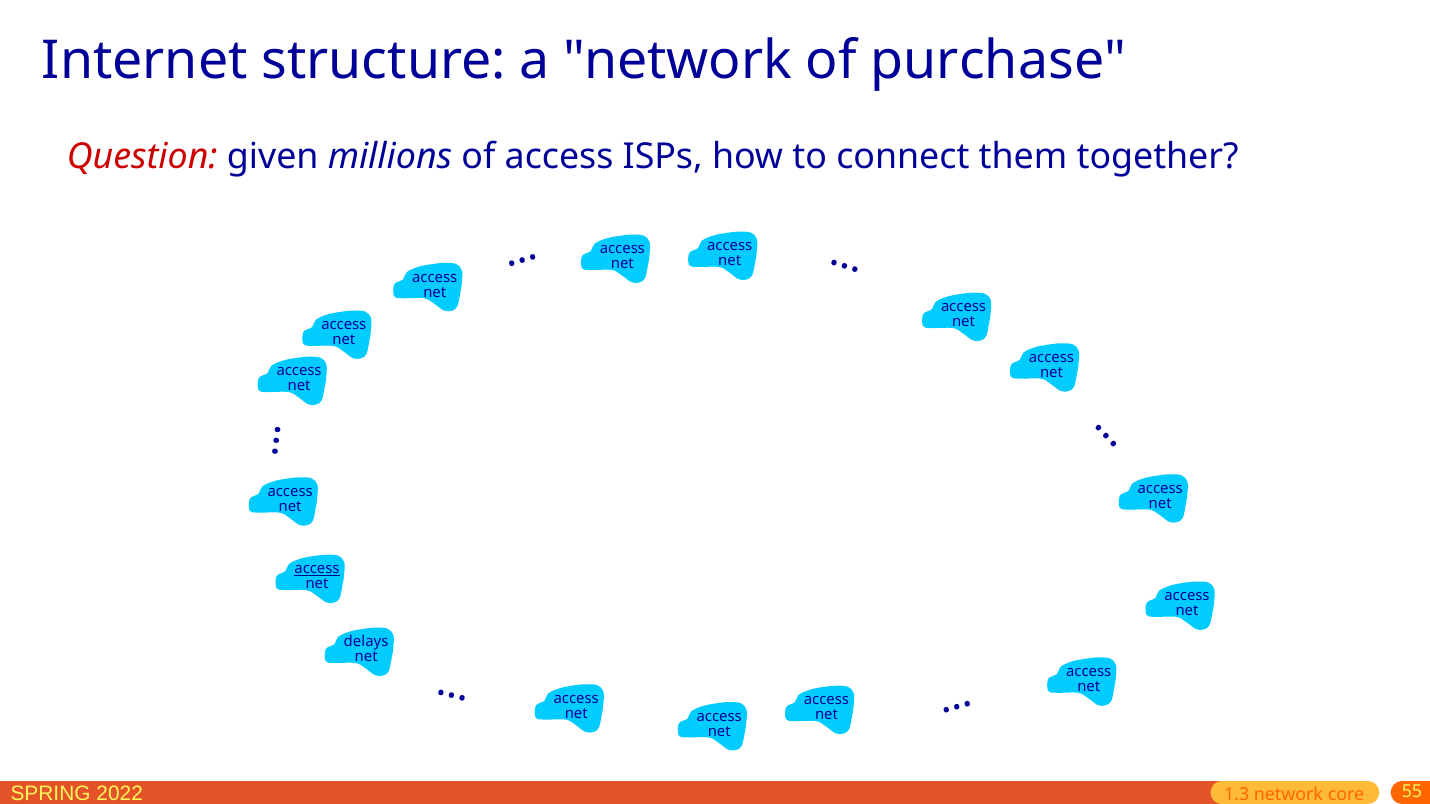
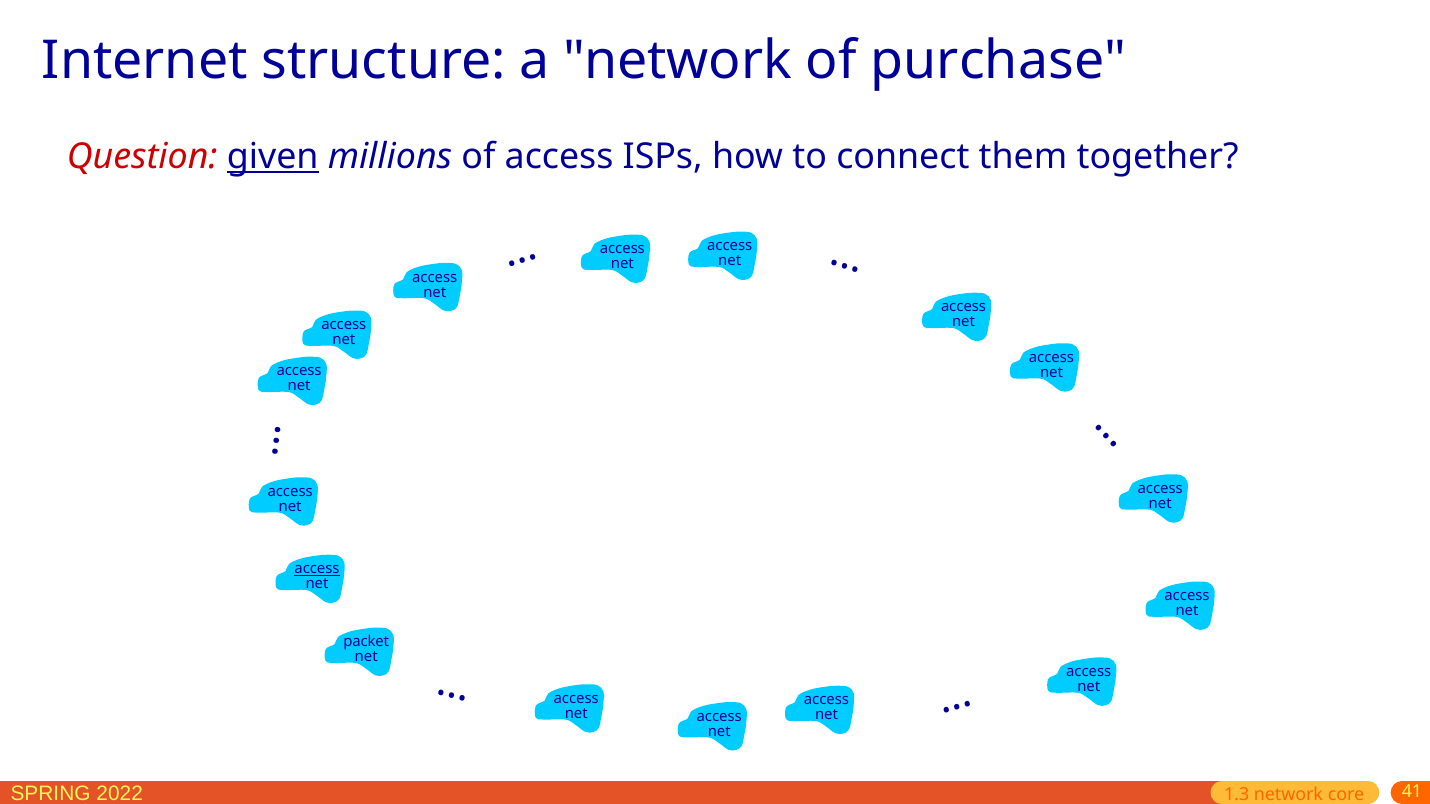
given underline: none -> present (273, 157)
delays: delays -> packet (366, 642)
55: 55 -> 41 (1412, 792)
